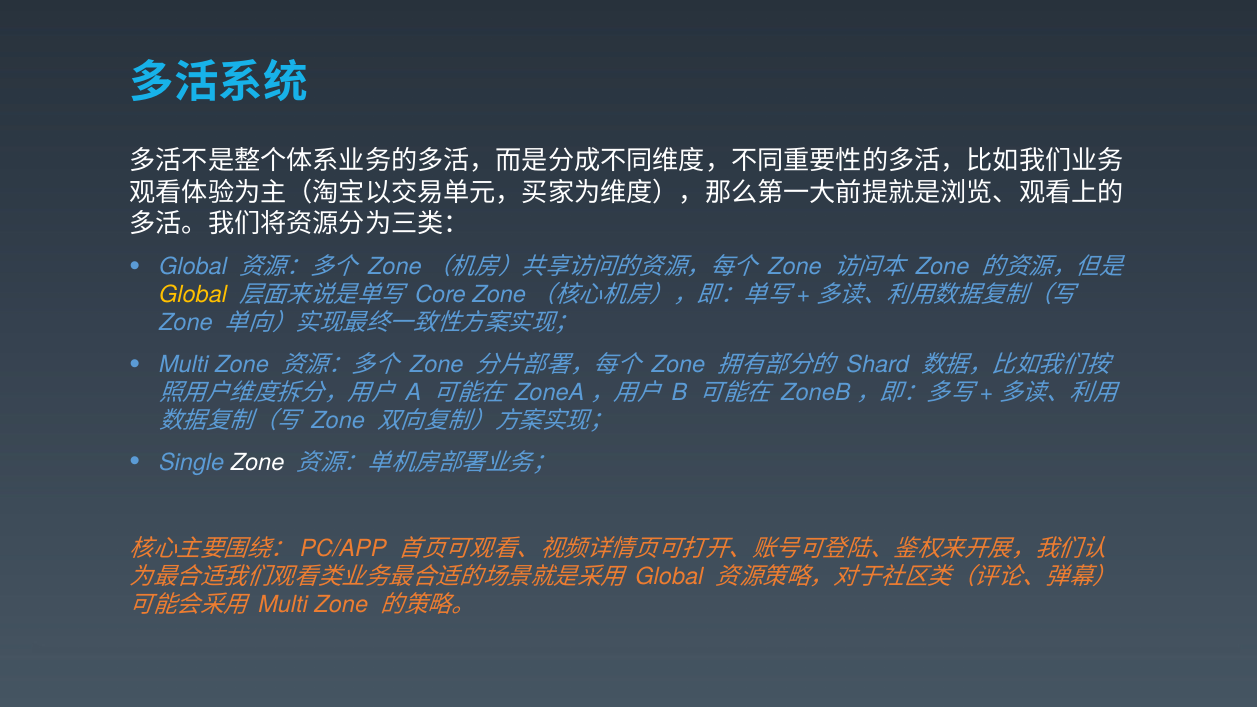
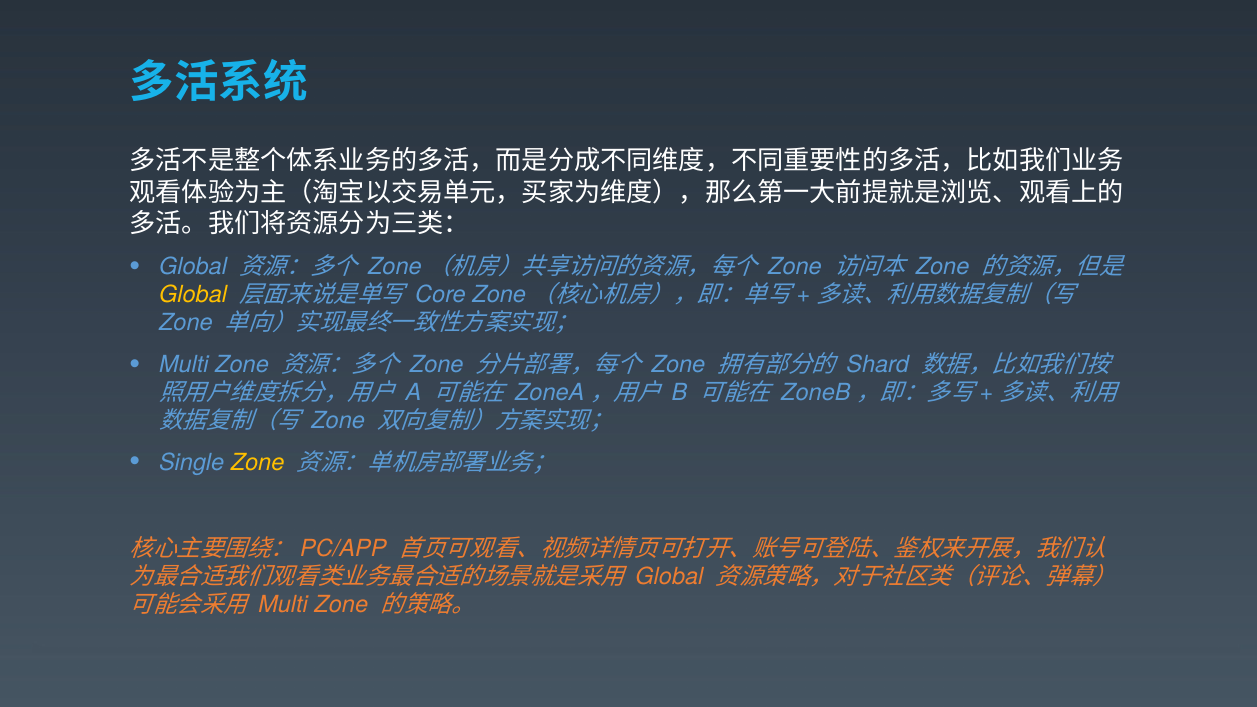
Zone colour: white -> yellow (258, 462)
